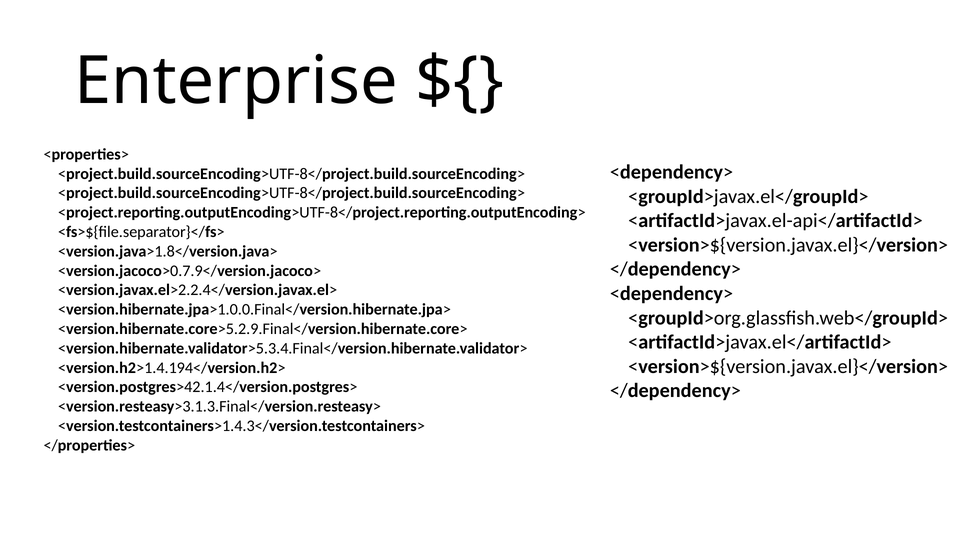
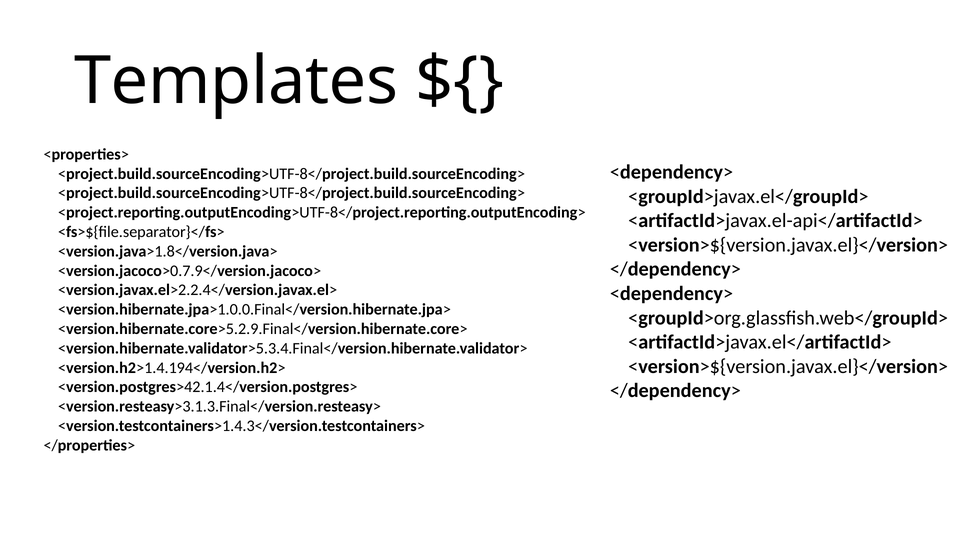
Enterprise: Enterprise -> Templates (236, 81)
